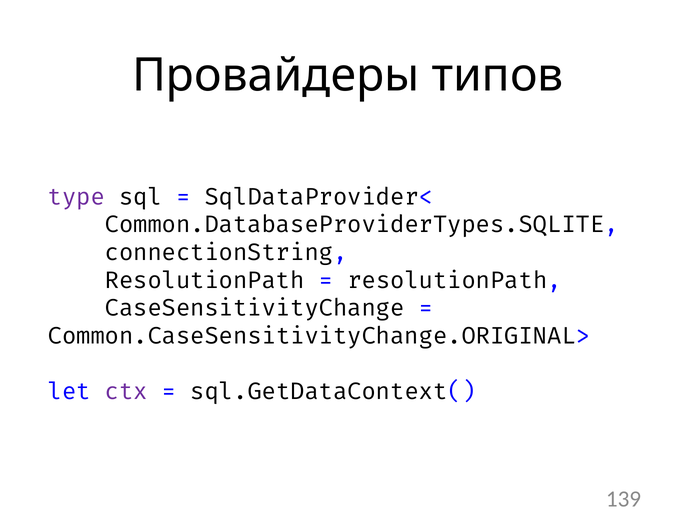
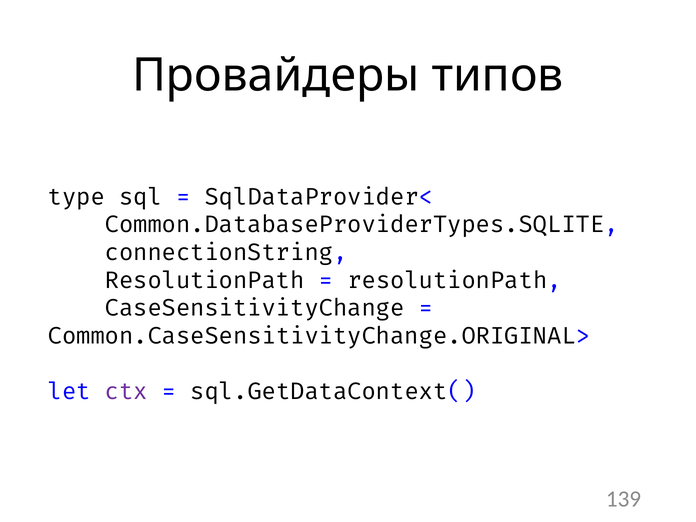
type colour: purple -> black (76, 197)
